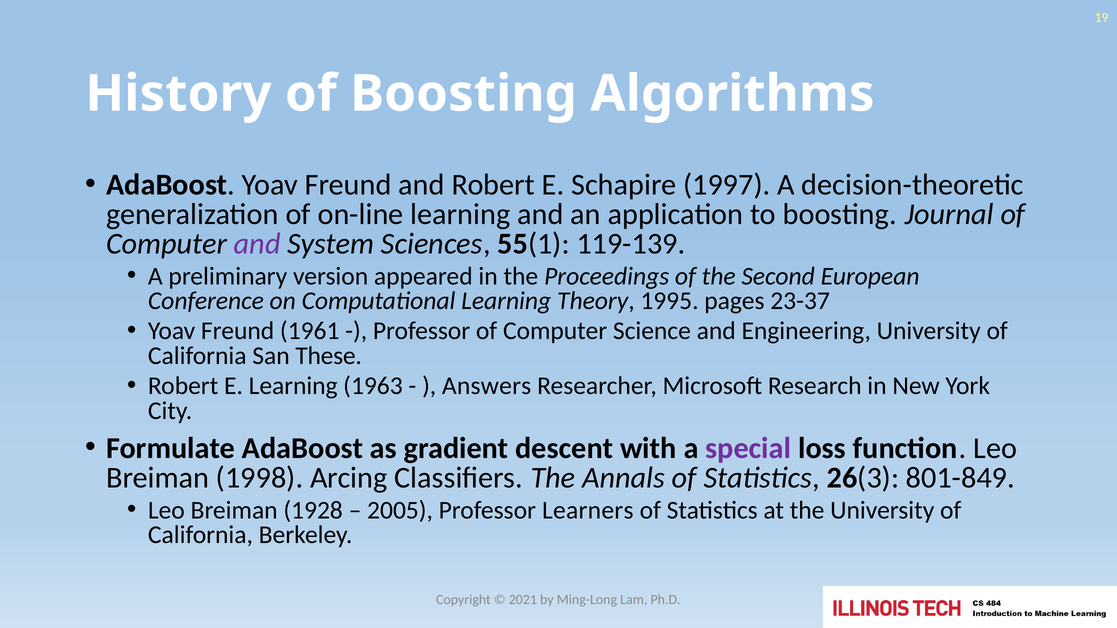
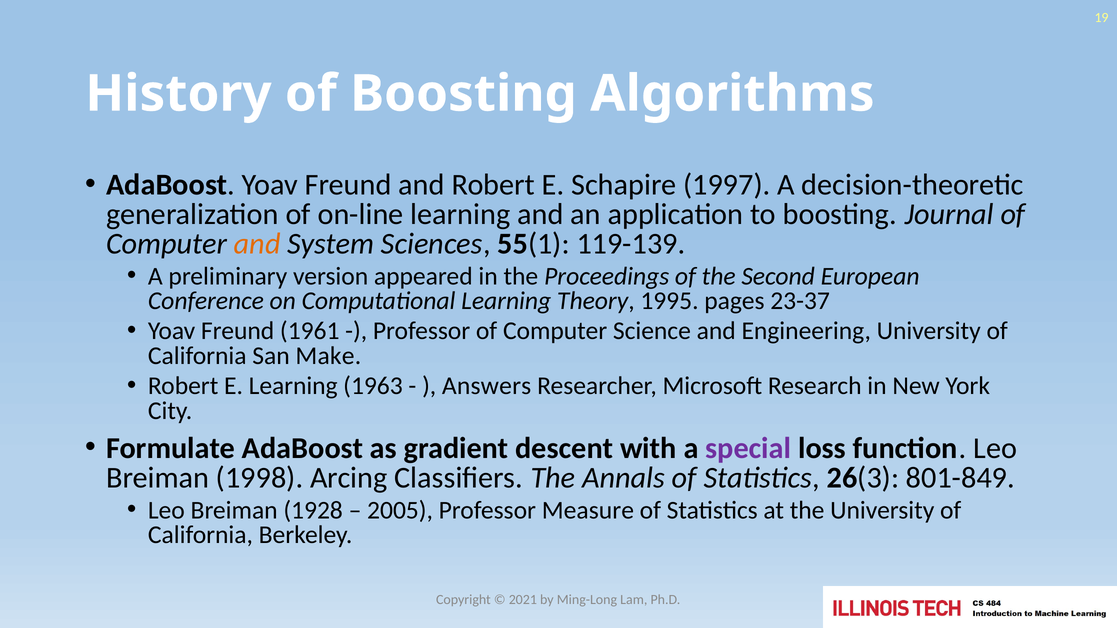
and colour: purple -> orange (257, 244)
These: These -> Make (328, 356)
Learners: Learners -> Measure (588, 510)
